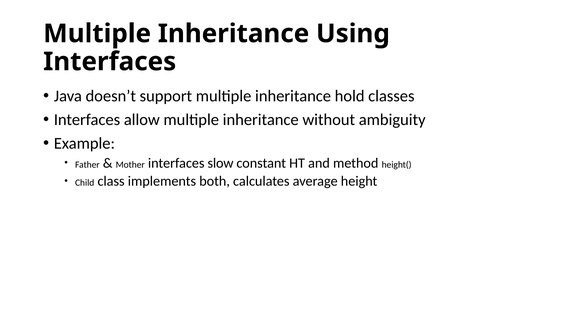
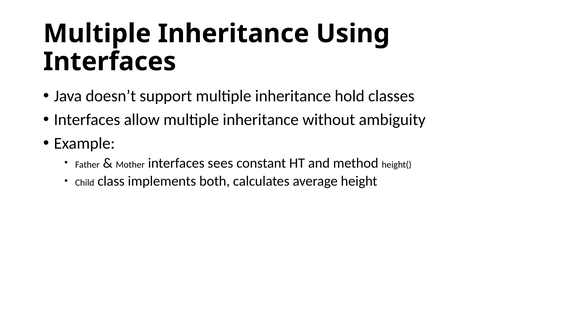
slow: slow -> sees (220, 163)
